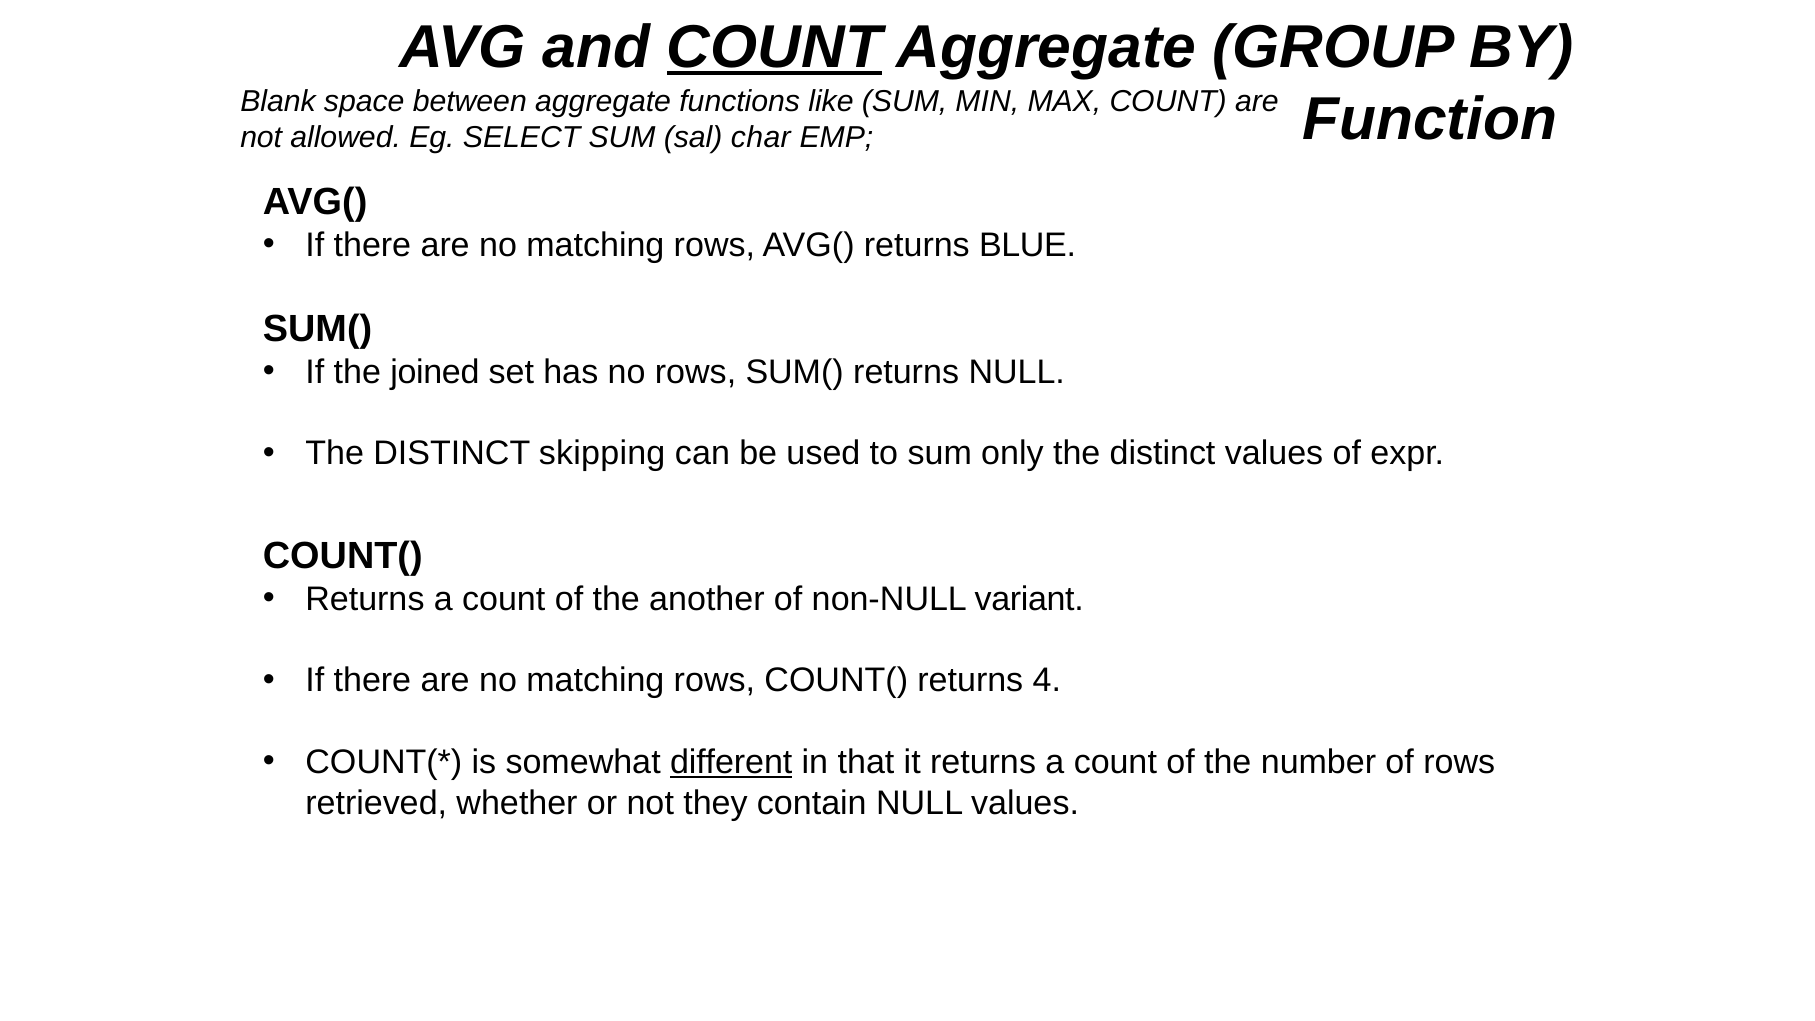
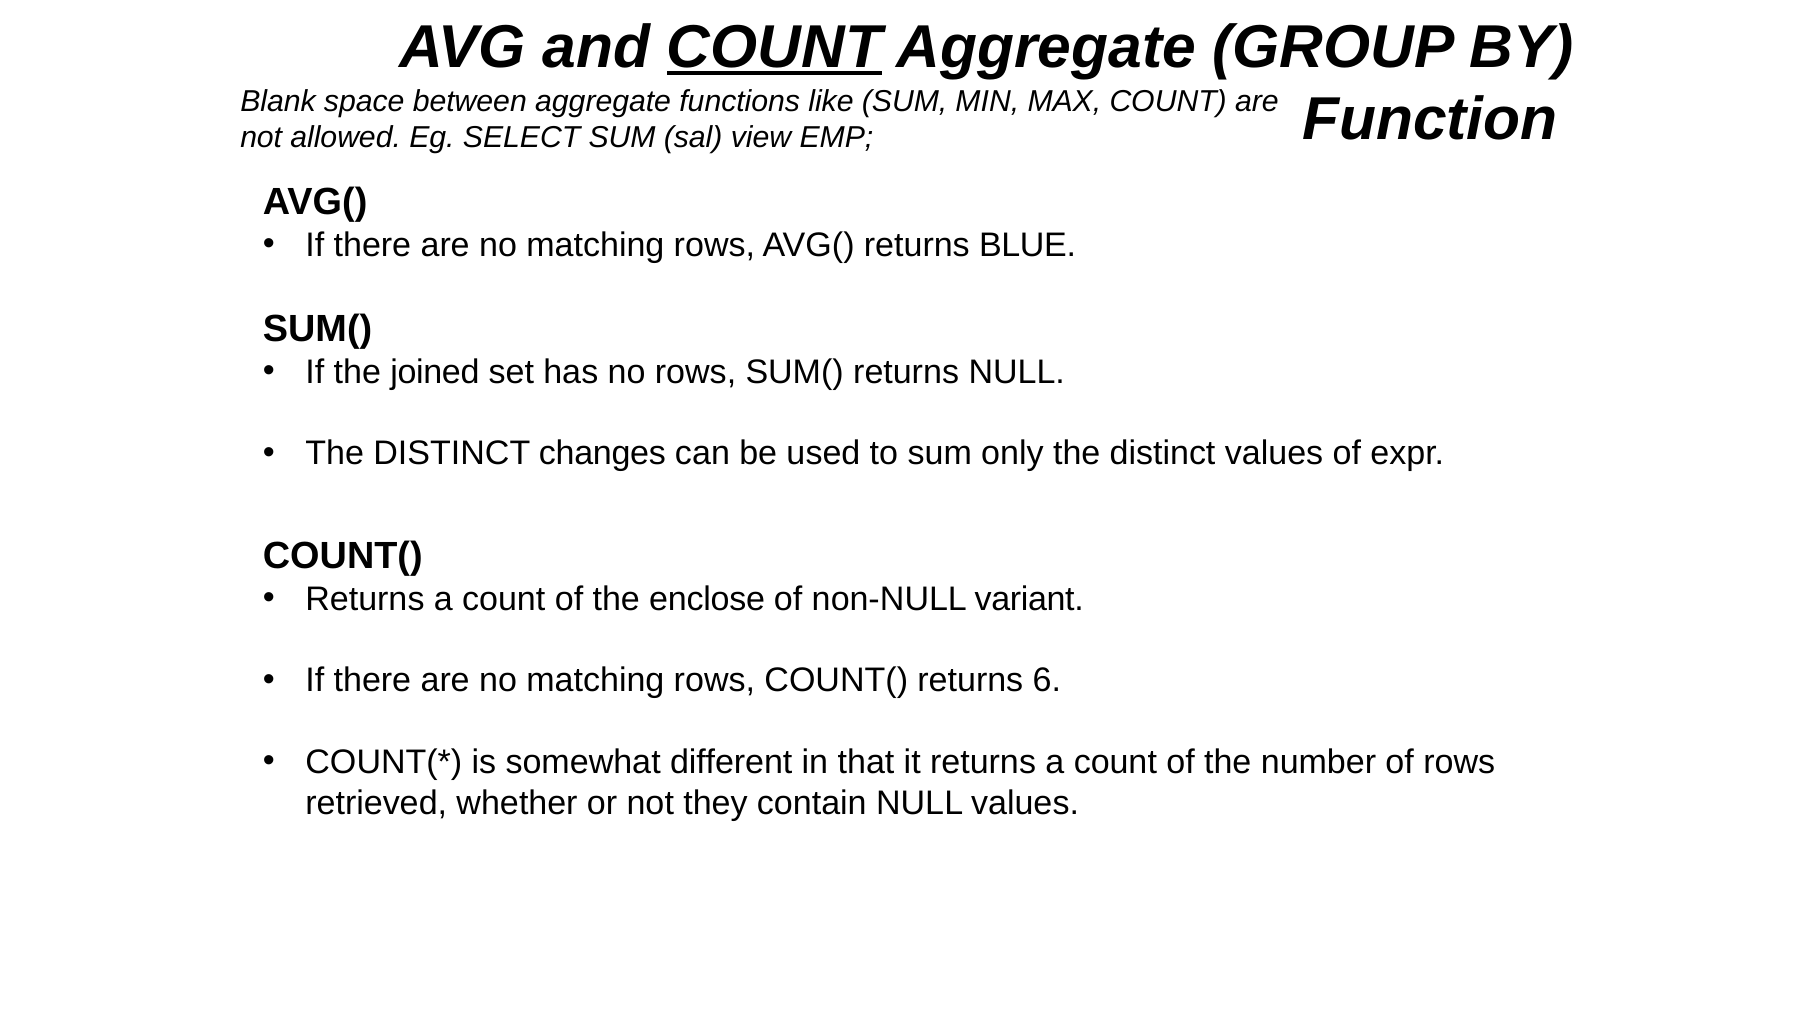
char: char -> view (761, 138)
skipping: skipping -> changes (602, 454)
another: another -> enclose (707, 599)
4: 4 -> 6 (1047, 681)
different underline: present -> none (731, 762)
